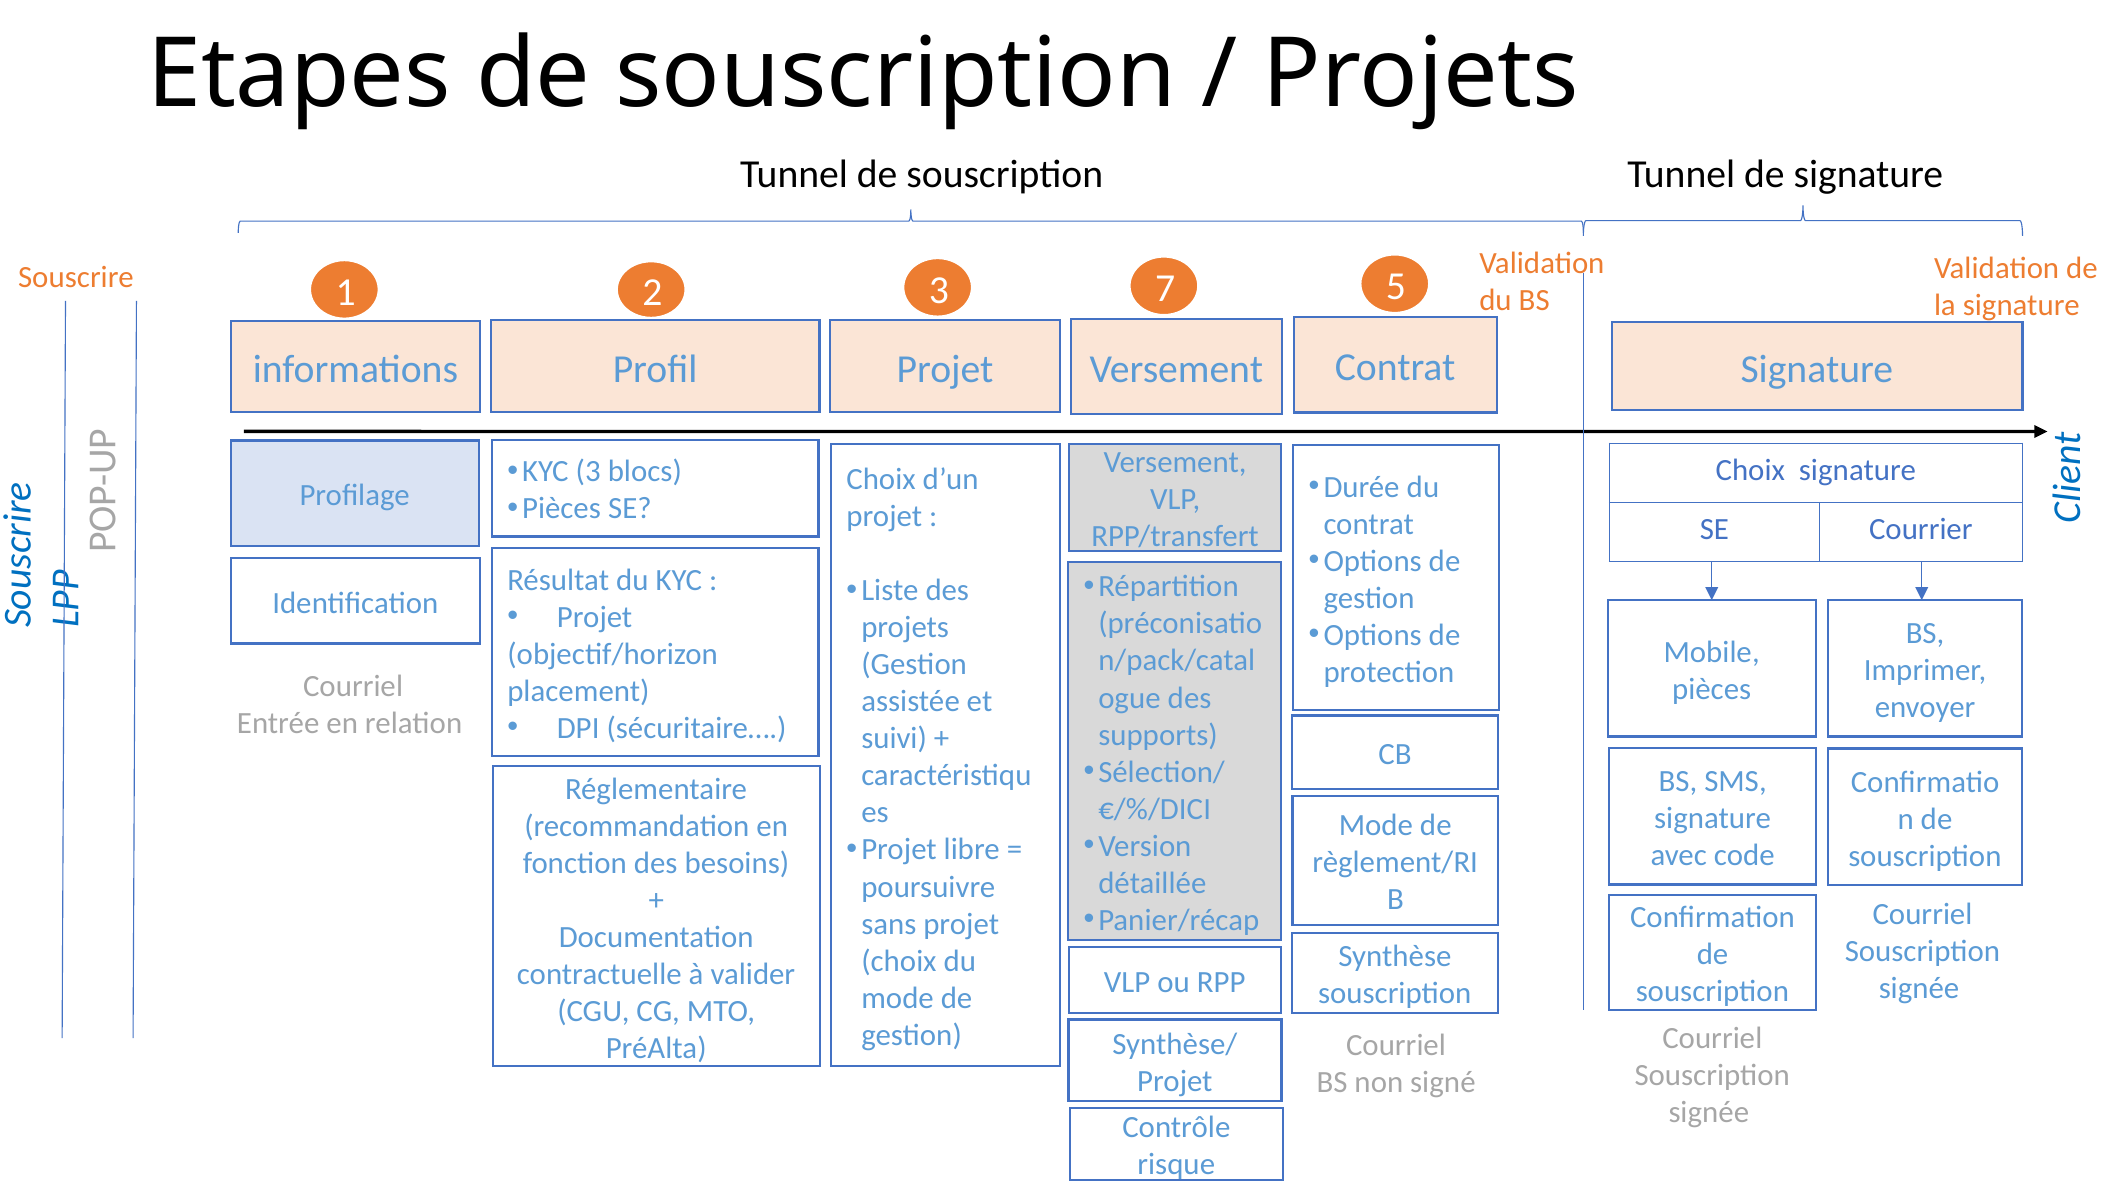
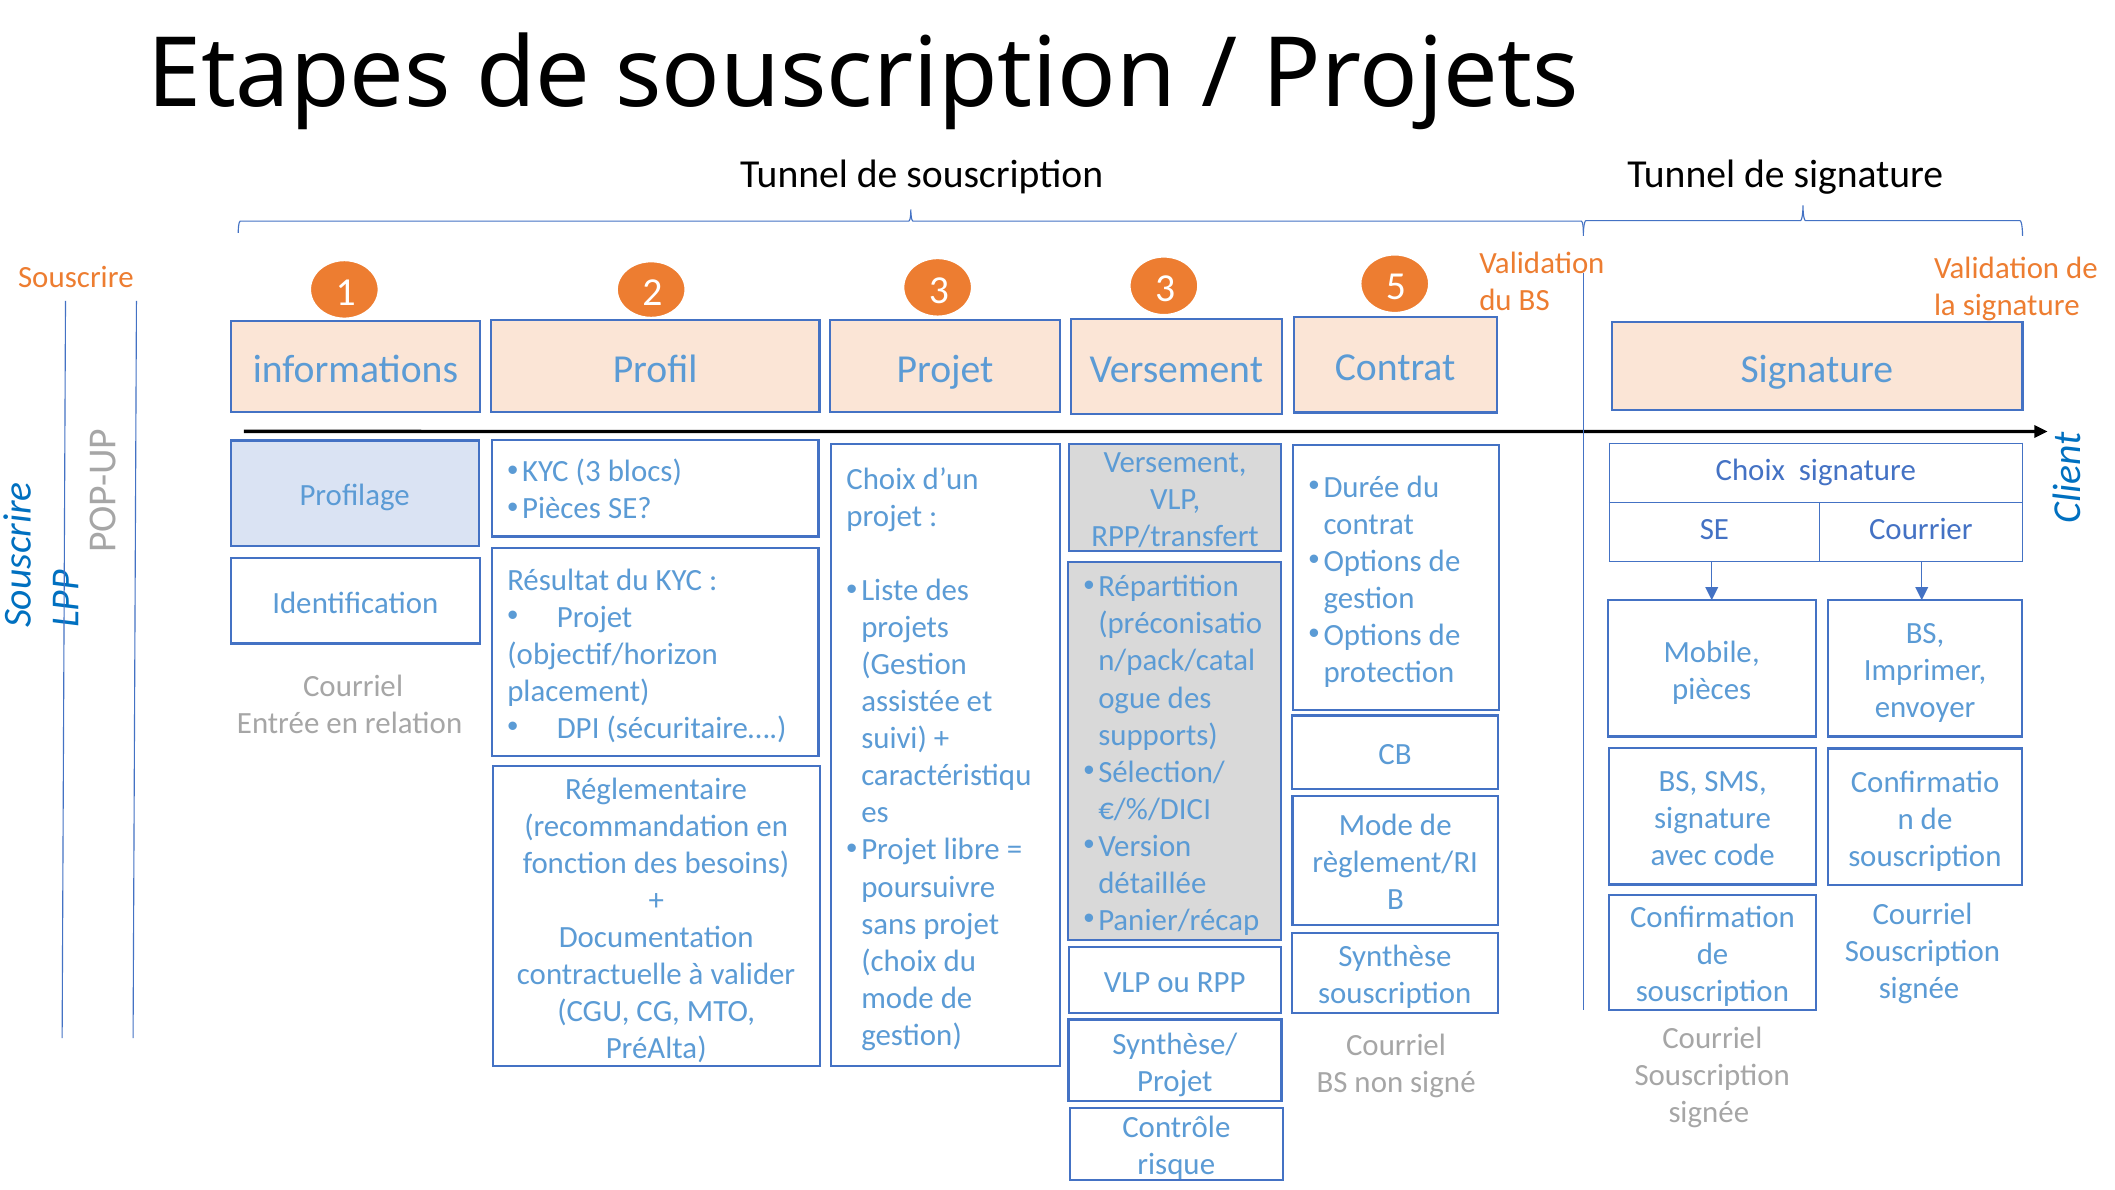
3 7: 7 -> 3 (1165, 288)
